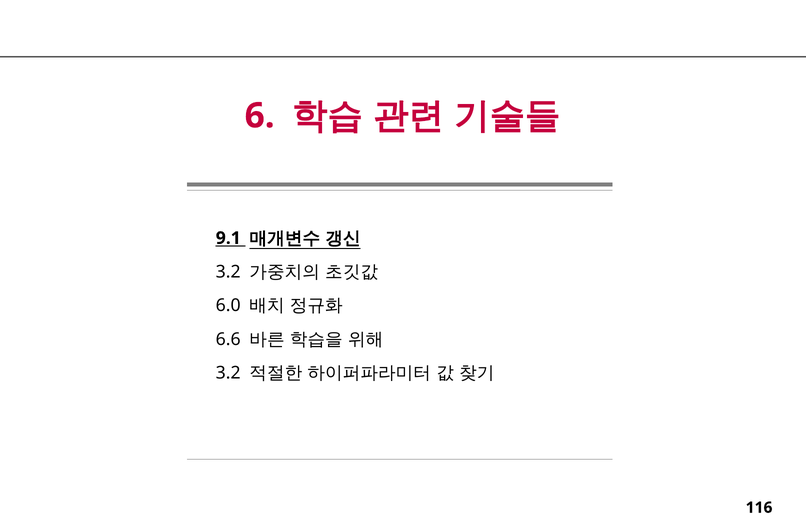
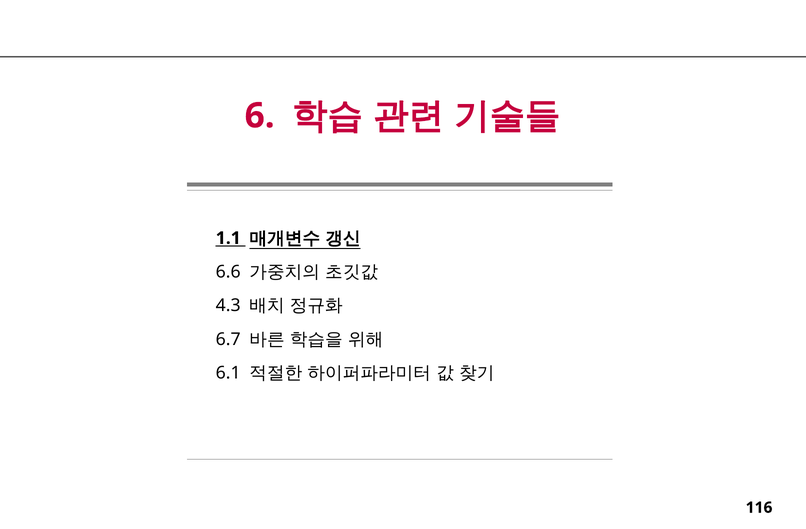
9.1: 9.1 -> 1.1 (228, 238)
3.2: 3.2 -> 6.6 (228, 272)
6.0: 6.0 -> 4.3 (228, 306)
6.6: 6.6 -> 6.7 (228, 339)
3.2: 3.2 -> 6.1 (228, 373)
